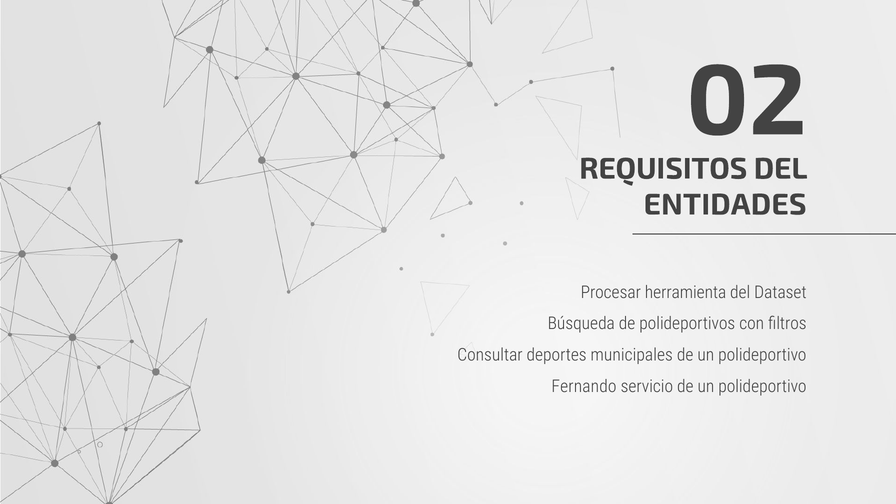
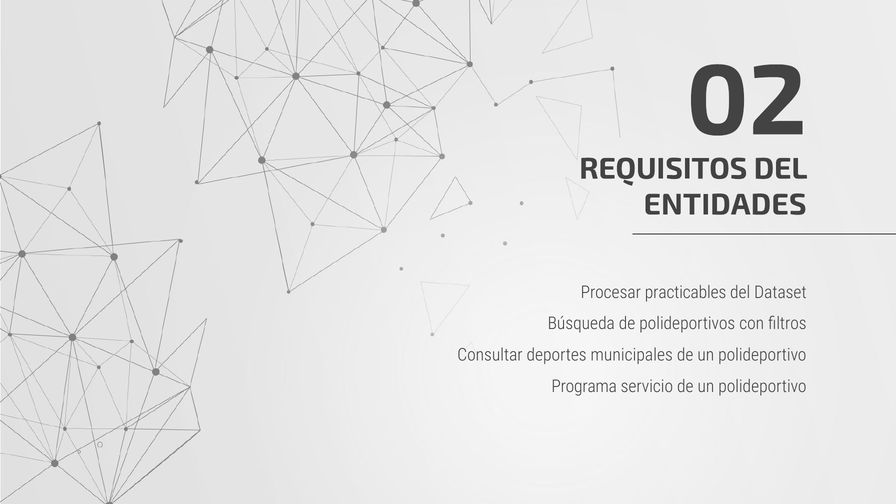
herramienta: herramienta -> practicables (686, 292)
Fernando: Fernando -> Programa (584, 386)
